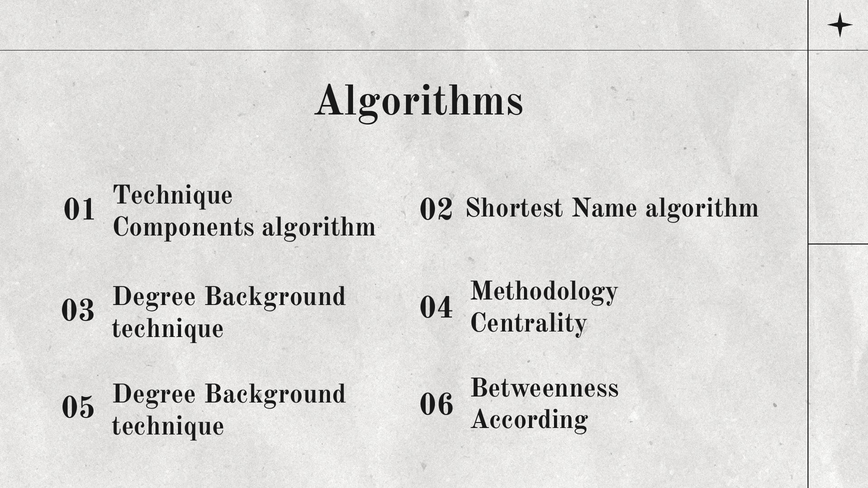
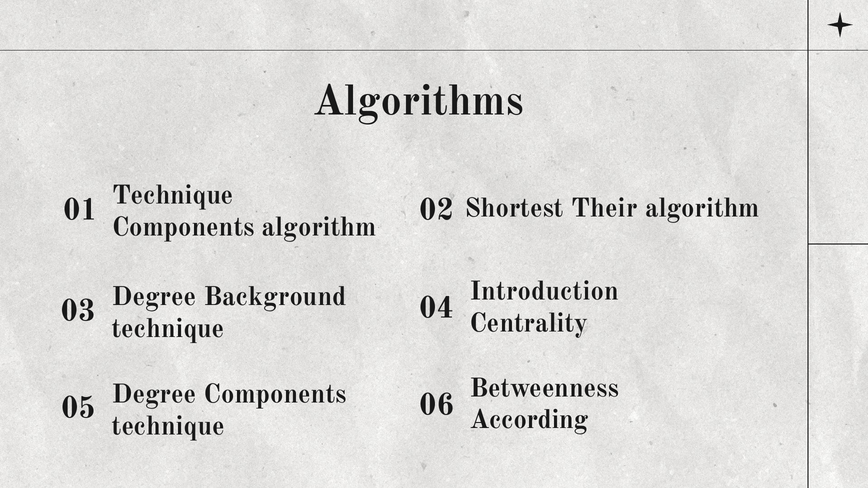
Name: Name -> Their (604, 208)
Methodology: Methodology -> Introduction (544, 291)
05 Degree Background: Background -> Components (275, 394)
